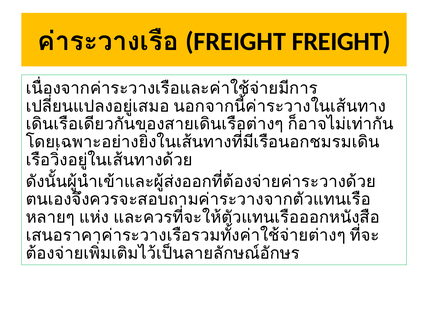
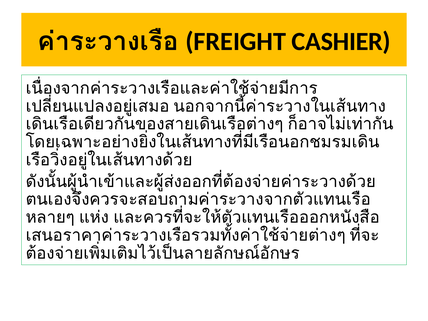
FREIGHT FREIGHT: FREIGHT -> CASHIER (341, 41)
